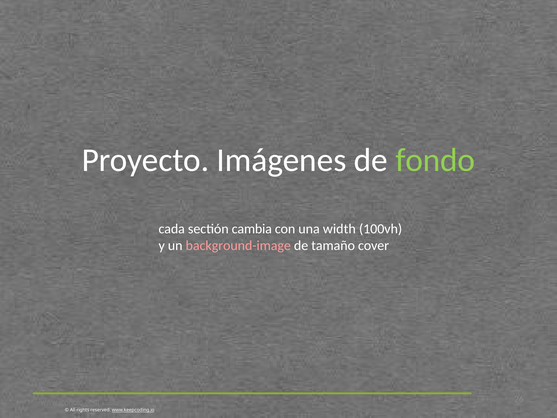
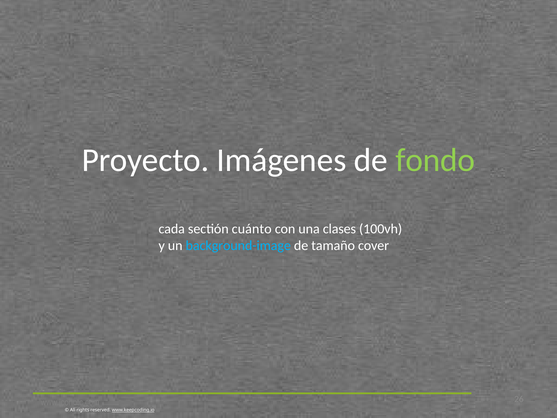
cambia: cambia -> cuánto (252, 229)
width: width -> clases (339, 229)
background-image colour: pink -> light blue (238, 246)
